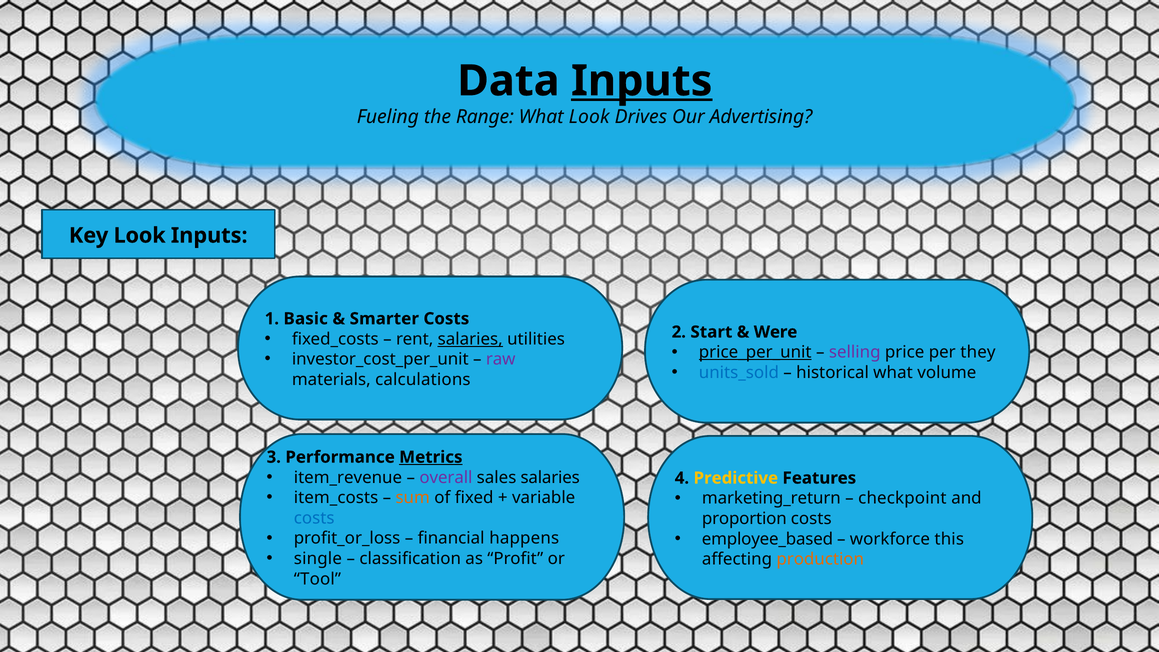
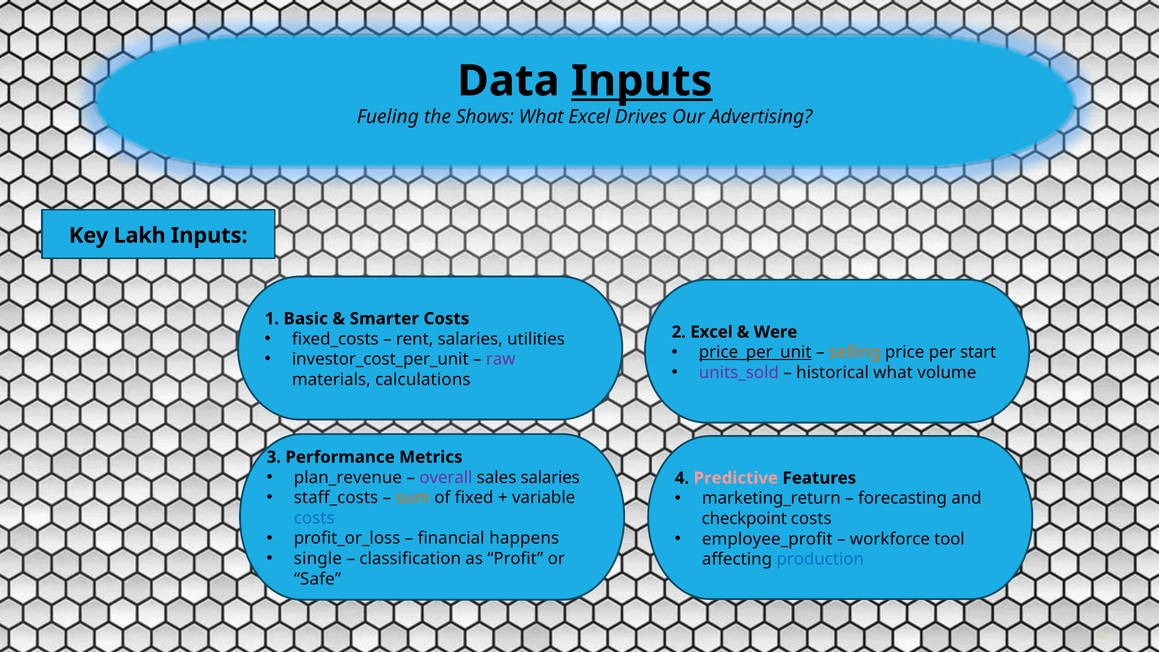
Range: Range -> Shows (485, 117)
What Look: Look -> Excel (589, 117)
Key Look: Look -> Lakh (140, 235)
2 Start: Start -> Excel (711, 332)
salaries underline: present -> none (470, 339)
selling colour: purple -> orange (855, 352)
they: they -> start (978, 352)
units_sold colour: blue -> purple (739, 373)
Metrics underline: present -> none (431, 457)
item_revenue: item_revenue -> plan_revenue (348, 477)
Predictive colour: yellow -> pink (736, 478)
item_costs: item_costs -> staff_costs (336, 498)
checkpoint: checkpoint -> forecasting (902, 498)
proportion: proportion -> checkpoint (744, 519)
employee_based: employee_based -> employee_profit (767, 539)
this: this -> tool (949, 539)
production colour: orange -> blue (820, 559)
Tool: Tool -> Safe (317, 579)
